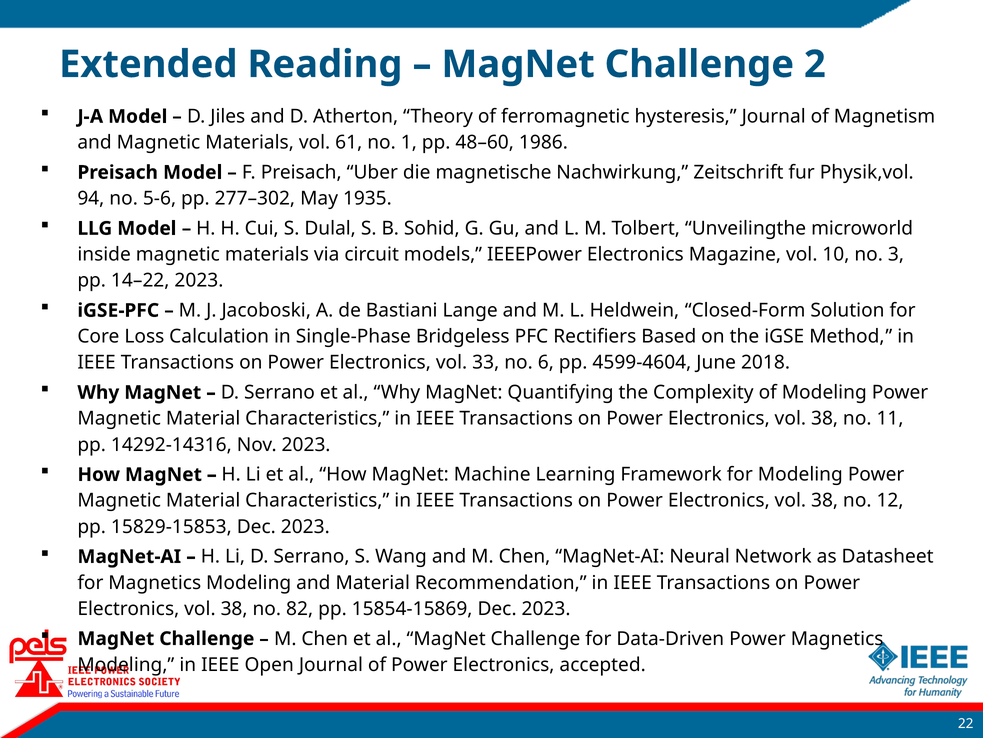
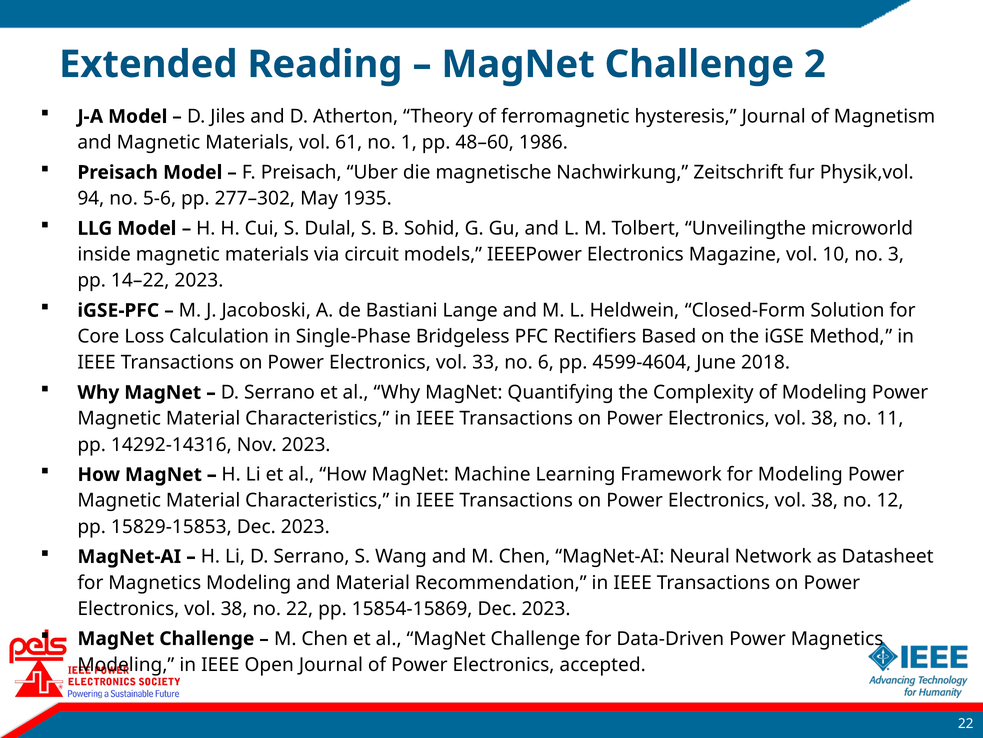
no 82: 82 -> 22 (300, 608)
